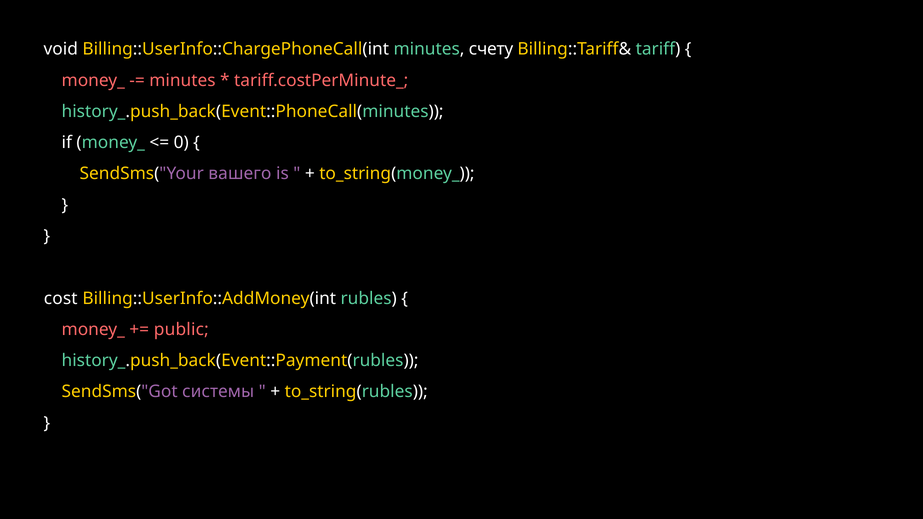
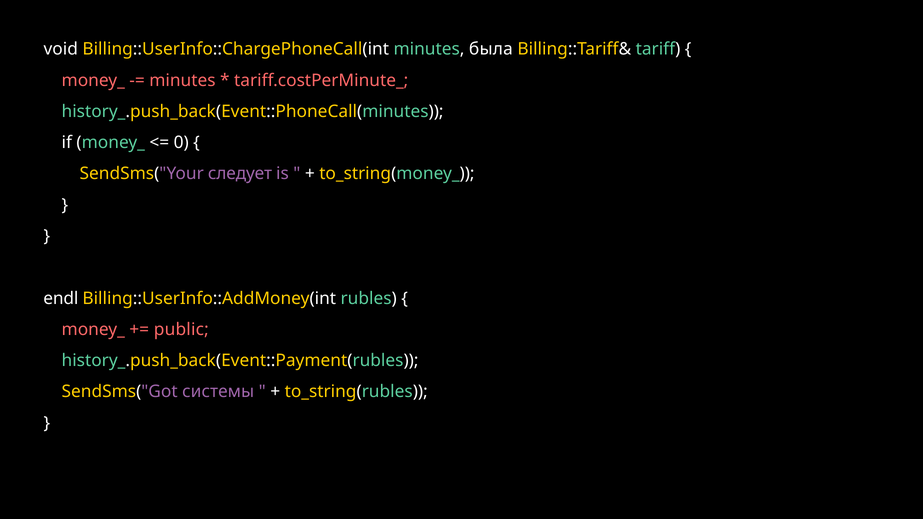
счету: счету -> была (491, 49)
вашего: вашего -> следует (240, 174)
cost: cost -> endl (61, 298)
